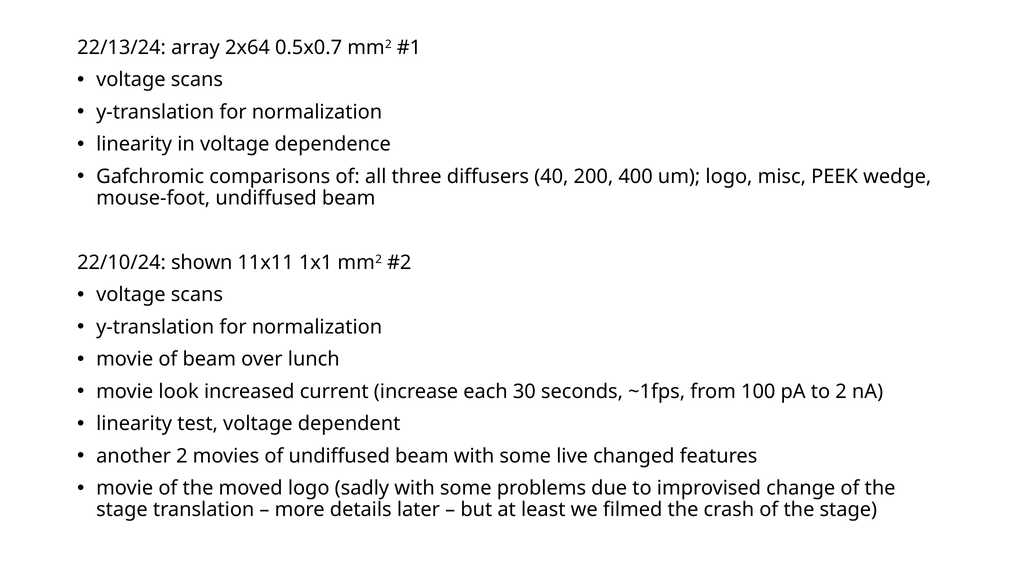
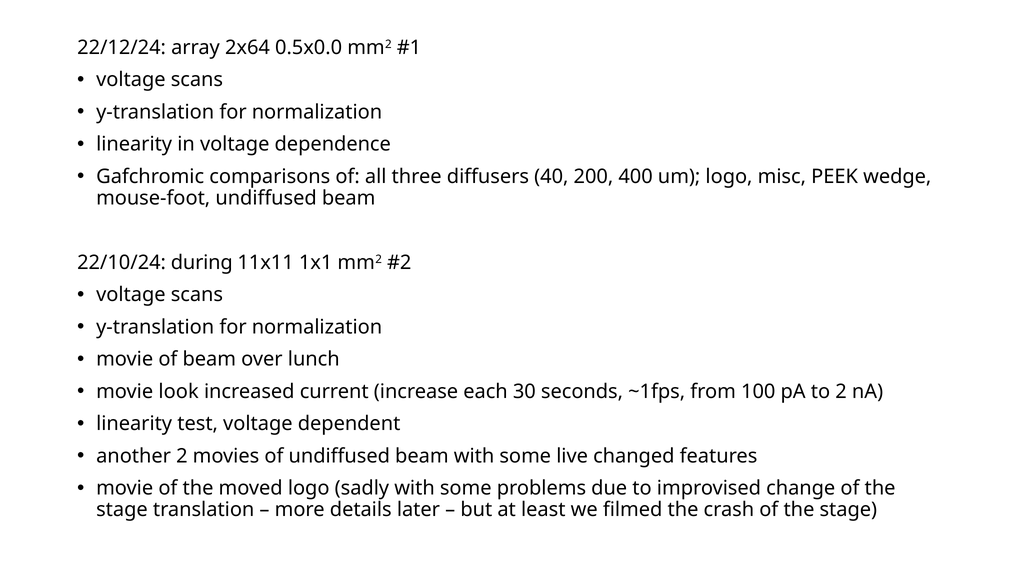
22/13/24: 22/13/24 -> 22/12/24 (122, 48)
0.5x0.7: 0.5x0.7 -> 0.5x0.0 (309, 48)
shown: shown -> during (202, 262)
